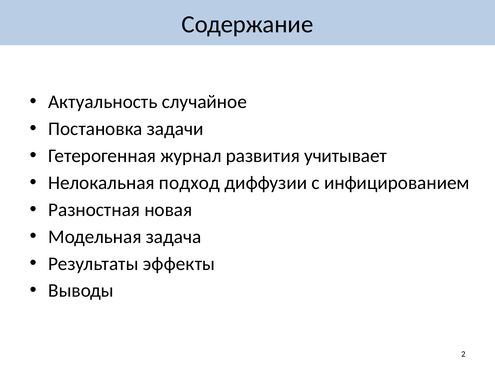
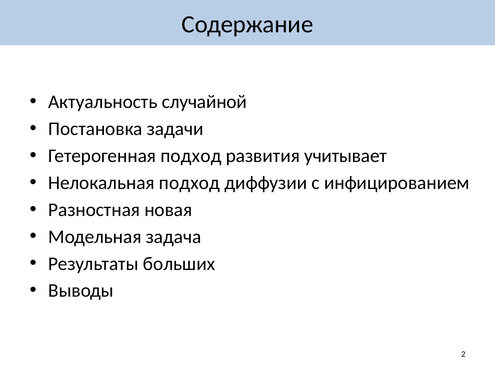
случайное: случайное -> случайной (204, 102)
Гетерогенная журнал: журнал -> подход (191, 156)
эффекты: эффекты -> больших (179, 264)
